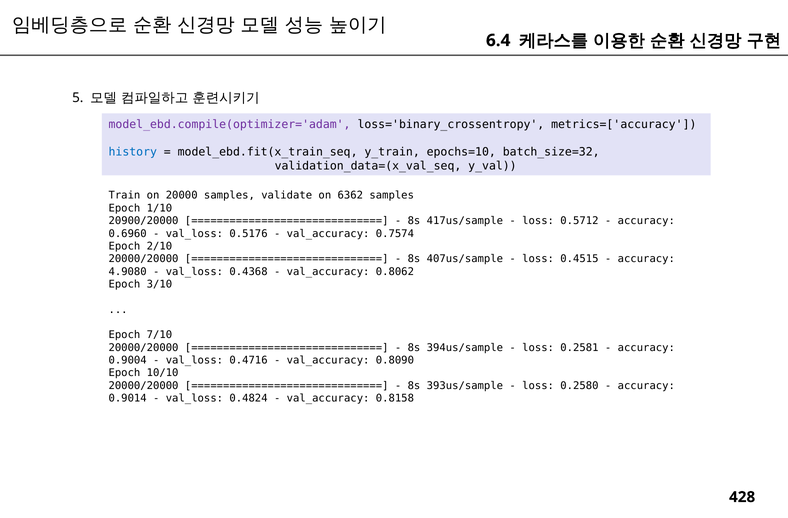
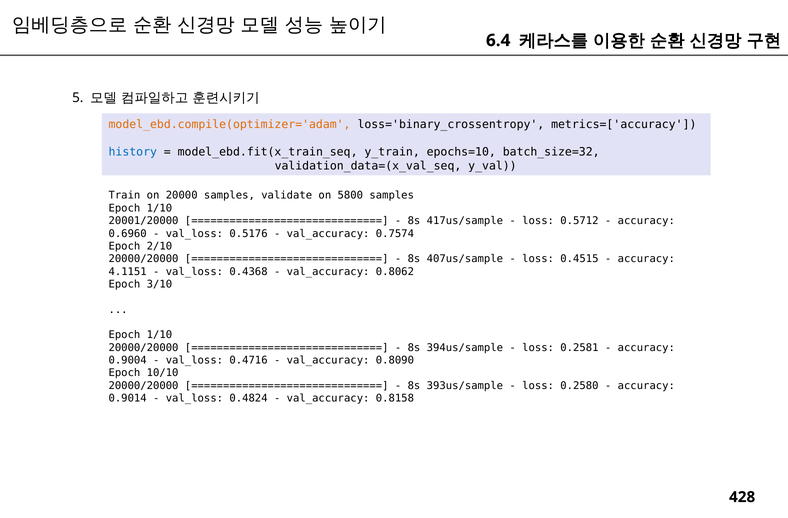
model_ebd.compile(optimizer='adam colour: purple -> orange (230, 124)
6362: 6362 -> 5800 (350, 195)
20900/20000: 20900/20000 -> 20001/20000 (144, 221)
4.9080: 4.9080 -> 4.1151 (128, 271)
7/10: 7/10 -> 1/10 (159, 335)
